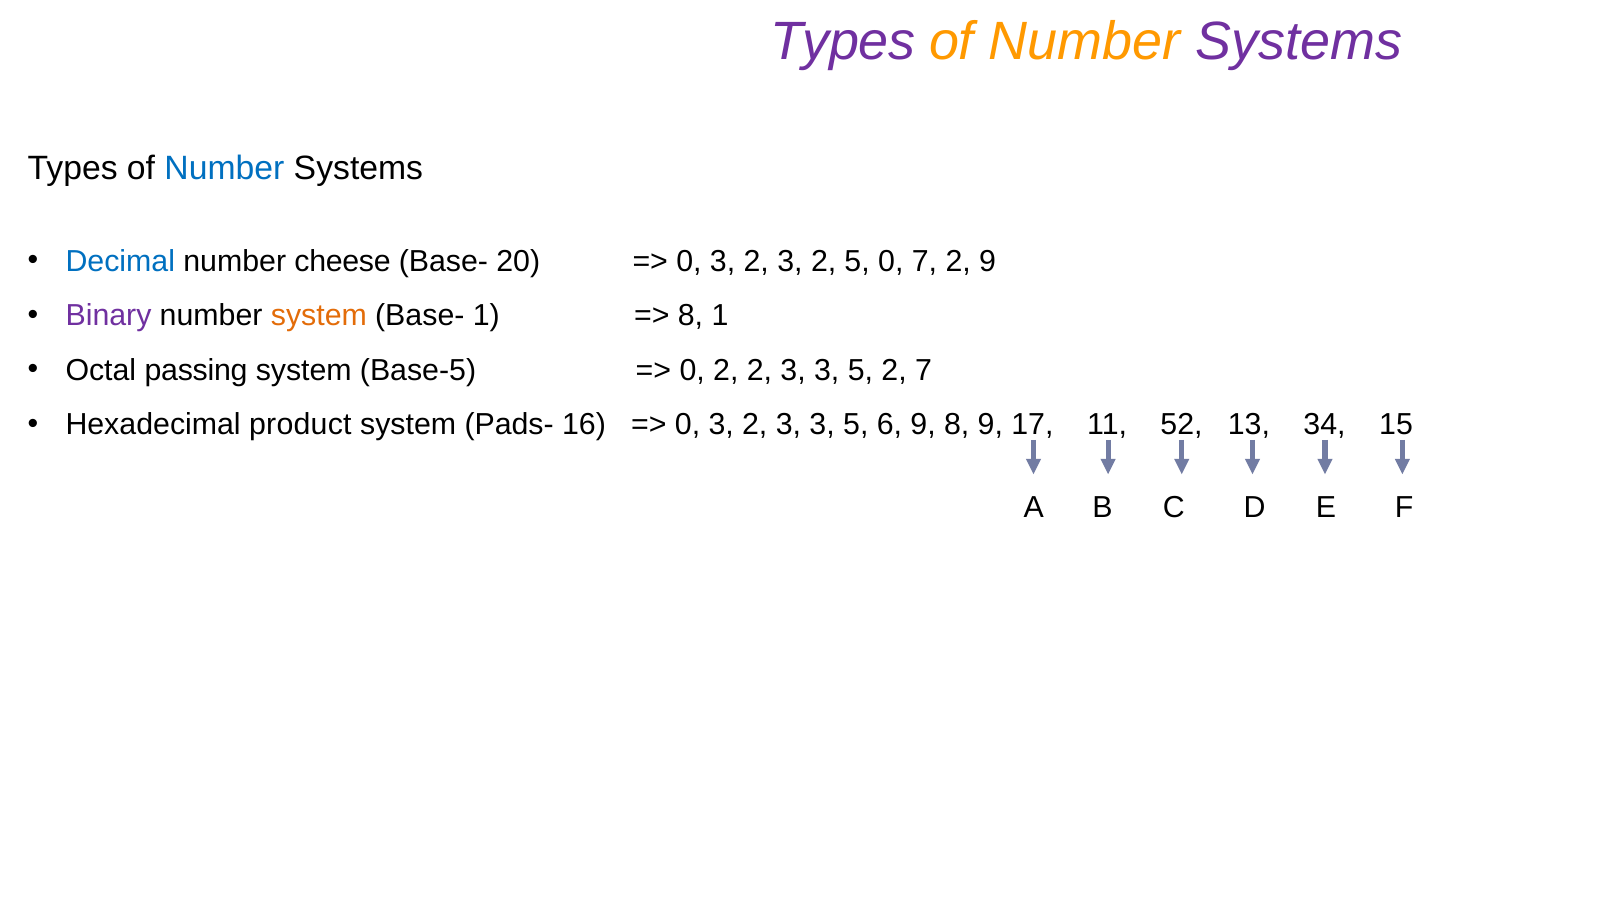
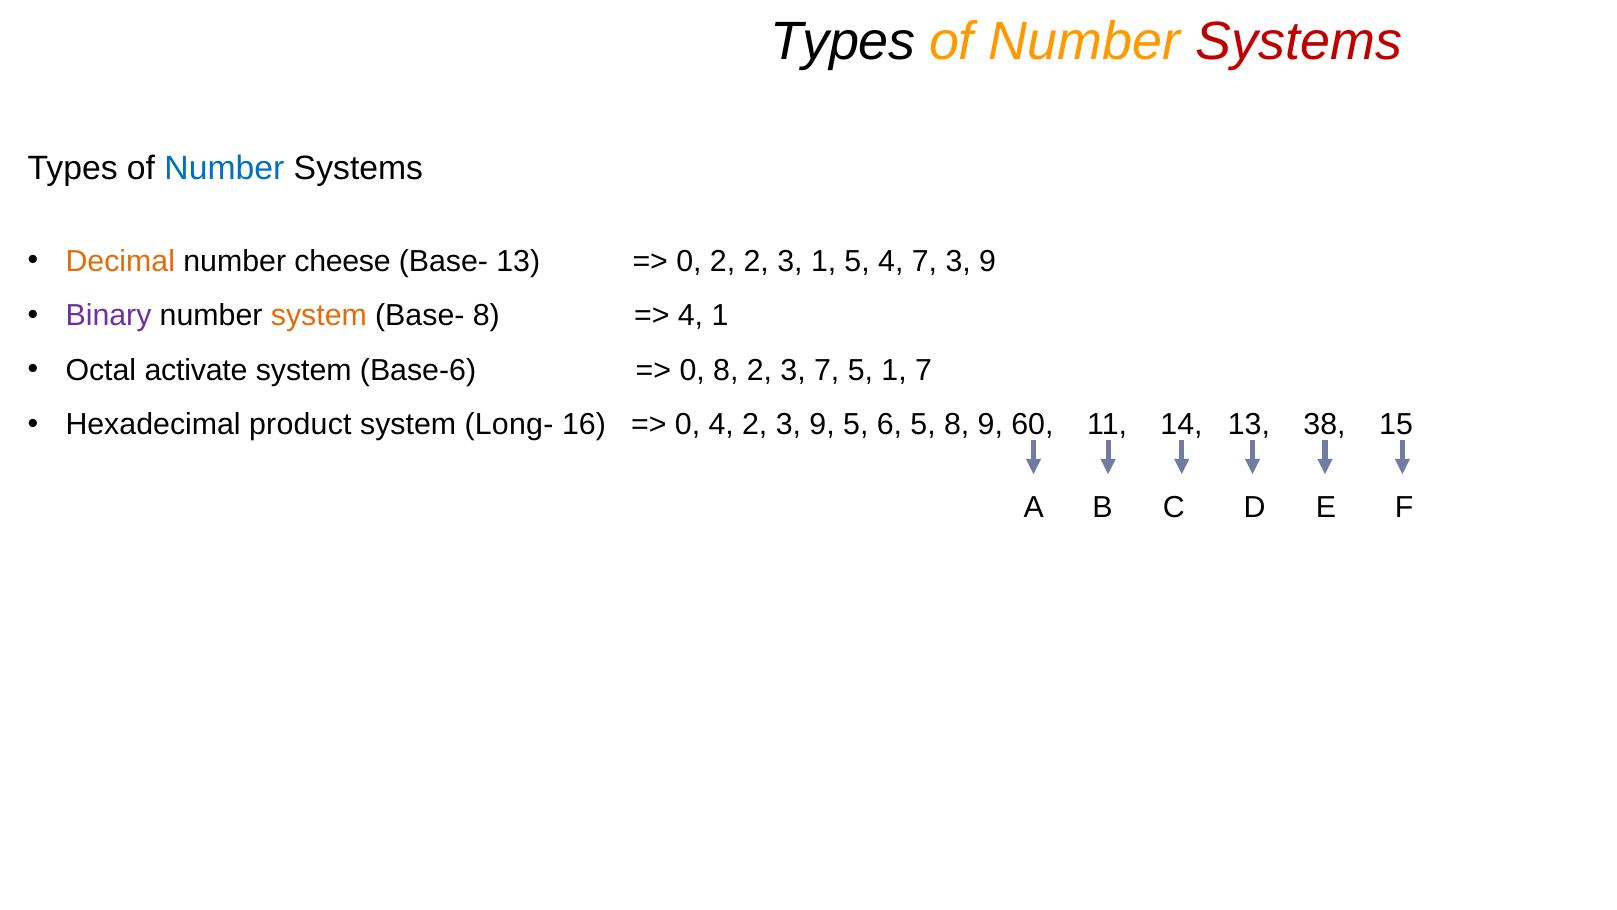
Types colour: purple -> black (843, 42)
Systems colour: purple -> red (1299, 42)
Decimal colour: blue -> orange (120, 261)
Base- 20: 20 -> 13 (518, 261)
3: 3 -> 2 (723, 261)
2 3 2: 2 -> 1 (824, 261)
5 0: 0 -> 4 (891, 261)
7 2: 2 -> 3 (958, 261)
Base- 1: 1 -> 8 (486, 315)
8: 8 -> 4 (691, 315)
passing: passing -> activate (196, 370)
Base-5: Base-5 -> Base-6 (418, 370)
0 2: 2 -> 8 (726, 370)
3: 3 -> 7 (827, 370)
5 2: 2 -> 1 (894, 370)
Pads-: Pads- -> Long- (509, 425)
3: 3 -> 4 (721, 425)
3: 3 -> 9 (822, 425)
6 9: 9 -> 5 (923, 425)
17: 17 -> 60 (1032, 425)
52: 52 -> 14 (1182, 425)
34: 34 -> 38 (1325, 425)
